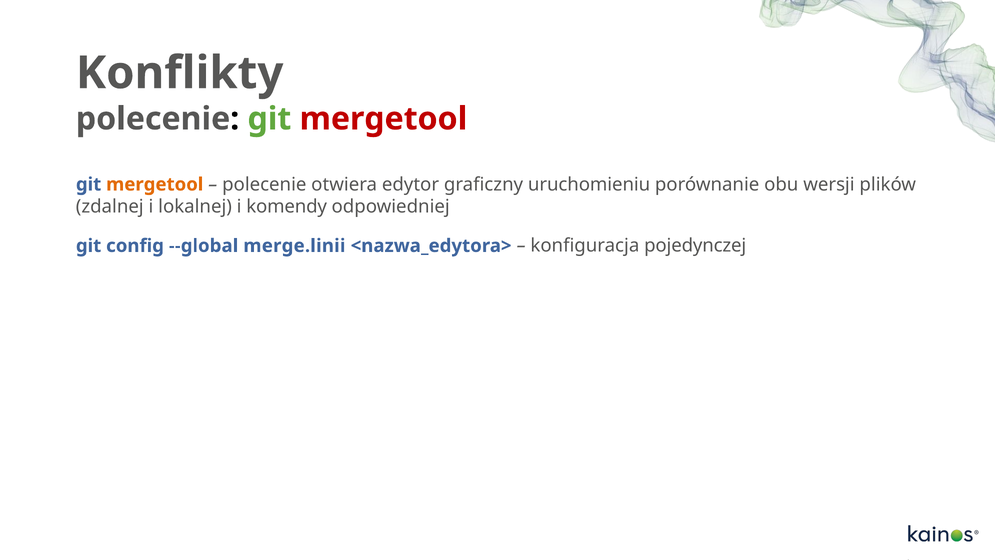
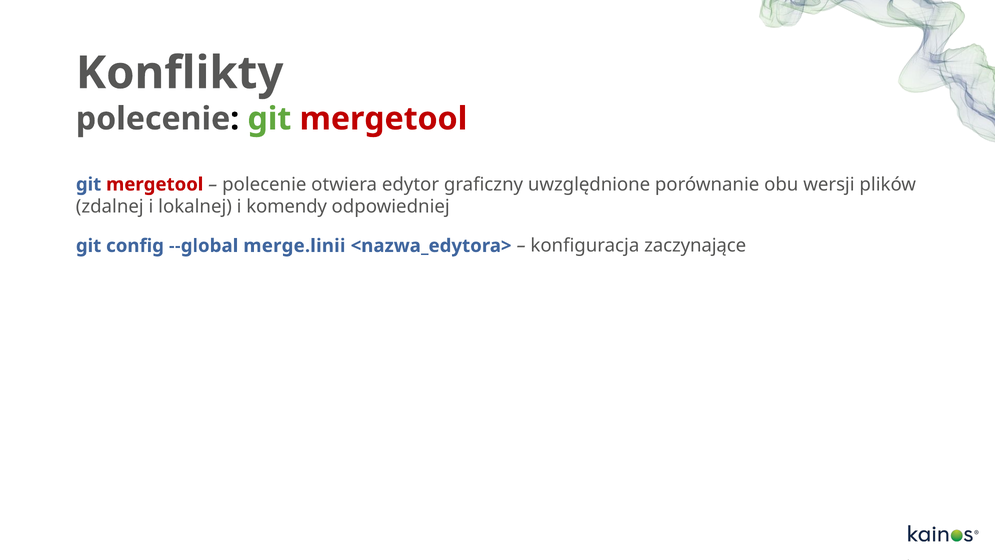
mergetool colour: orange -> red (155, 184)
uruchomieniu: uruchomieniu -> uwzględnione (589, 184)
pojedynczej: pojedynczej -> zaczynające (695, 246)
